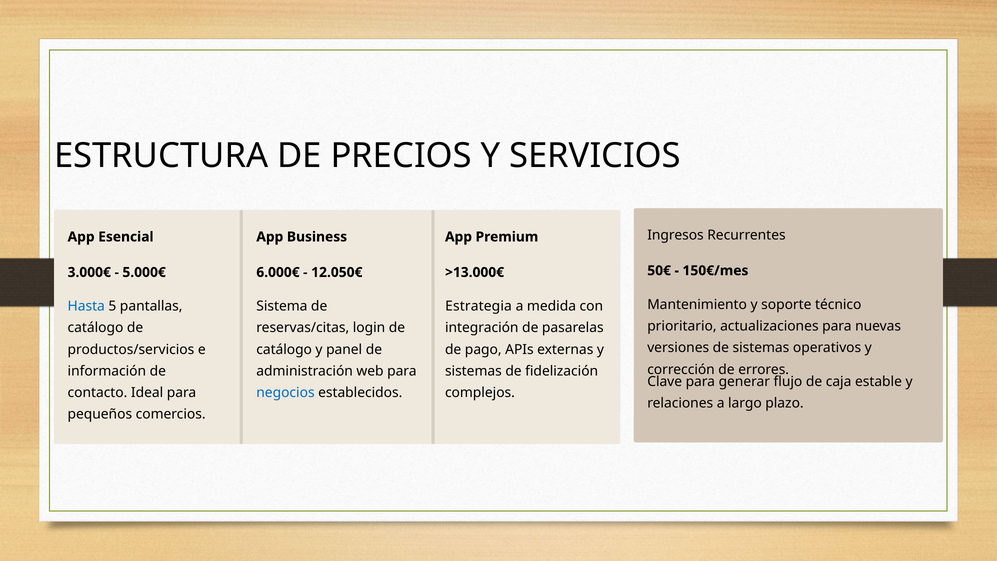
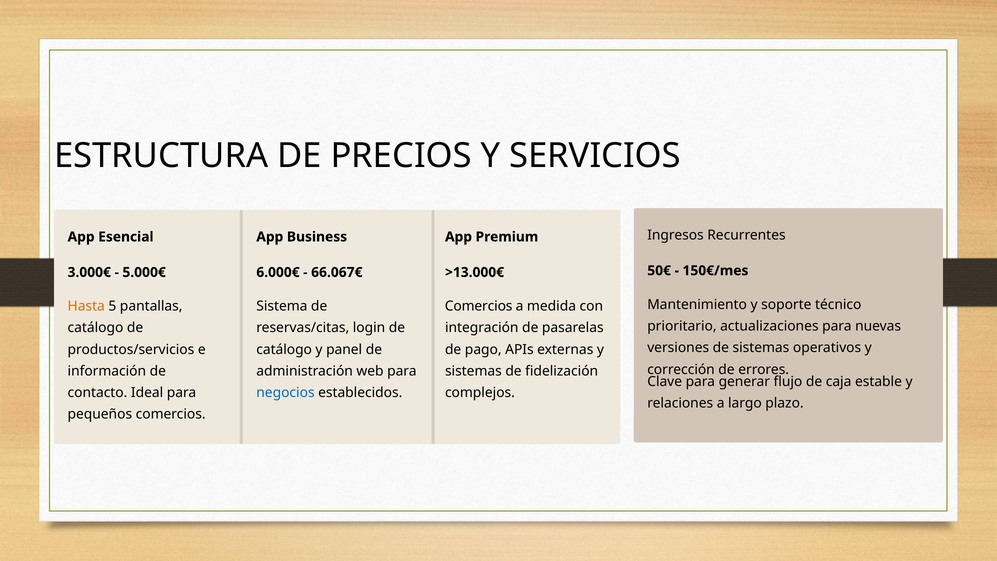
12.050€: 12.050€ -> 66.067€ (337, 272)
Hasta colour: blue -> orange (86, 306)
Estrategia: Estrategia -> Comercios (479, 306)
